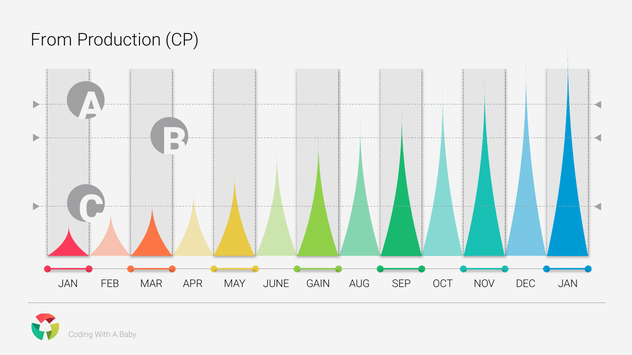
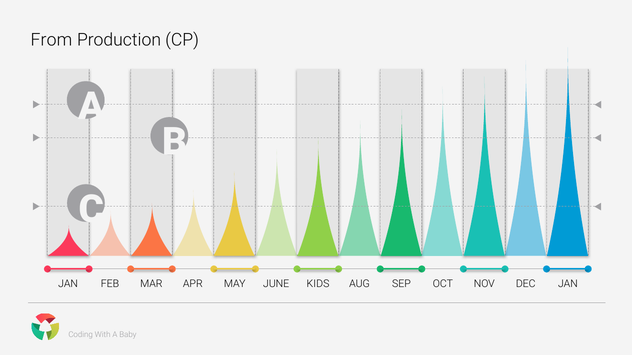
GAIN: GAIN -> KIDS (318, 284)
